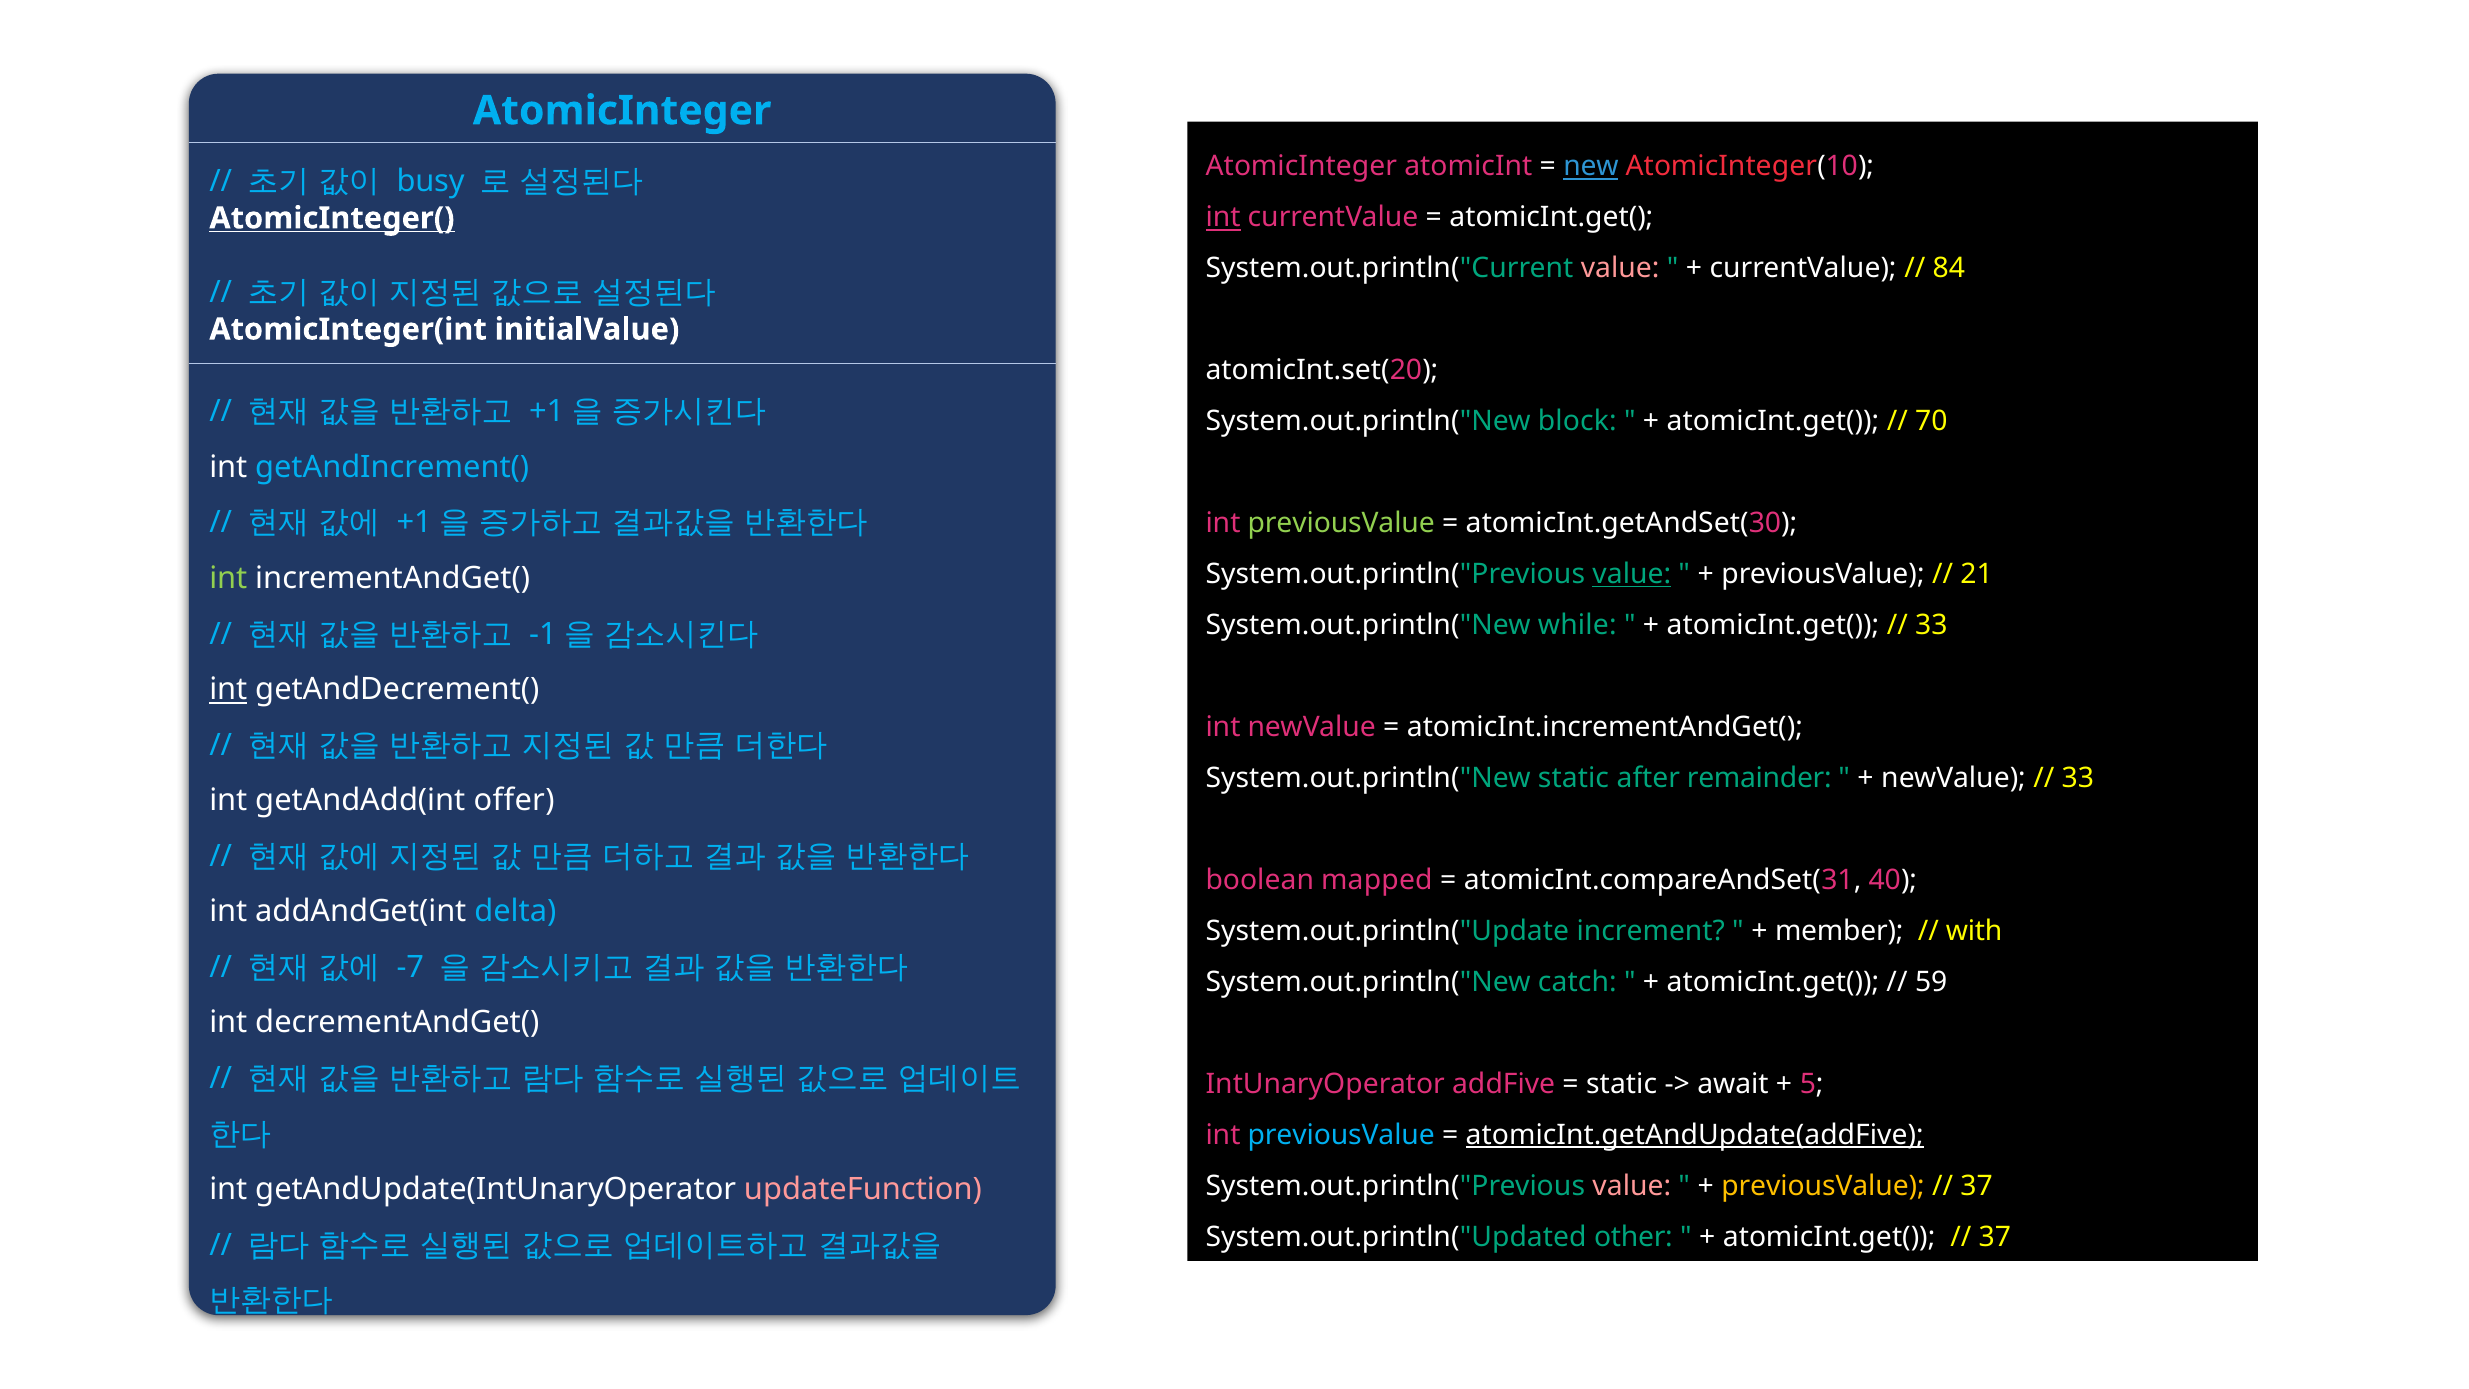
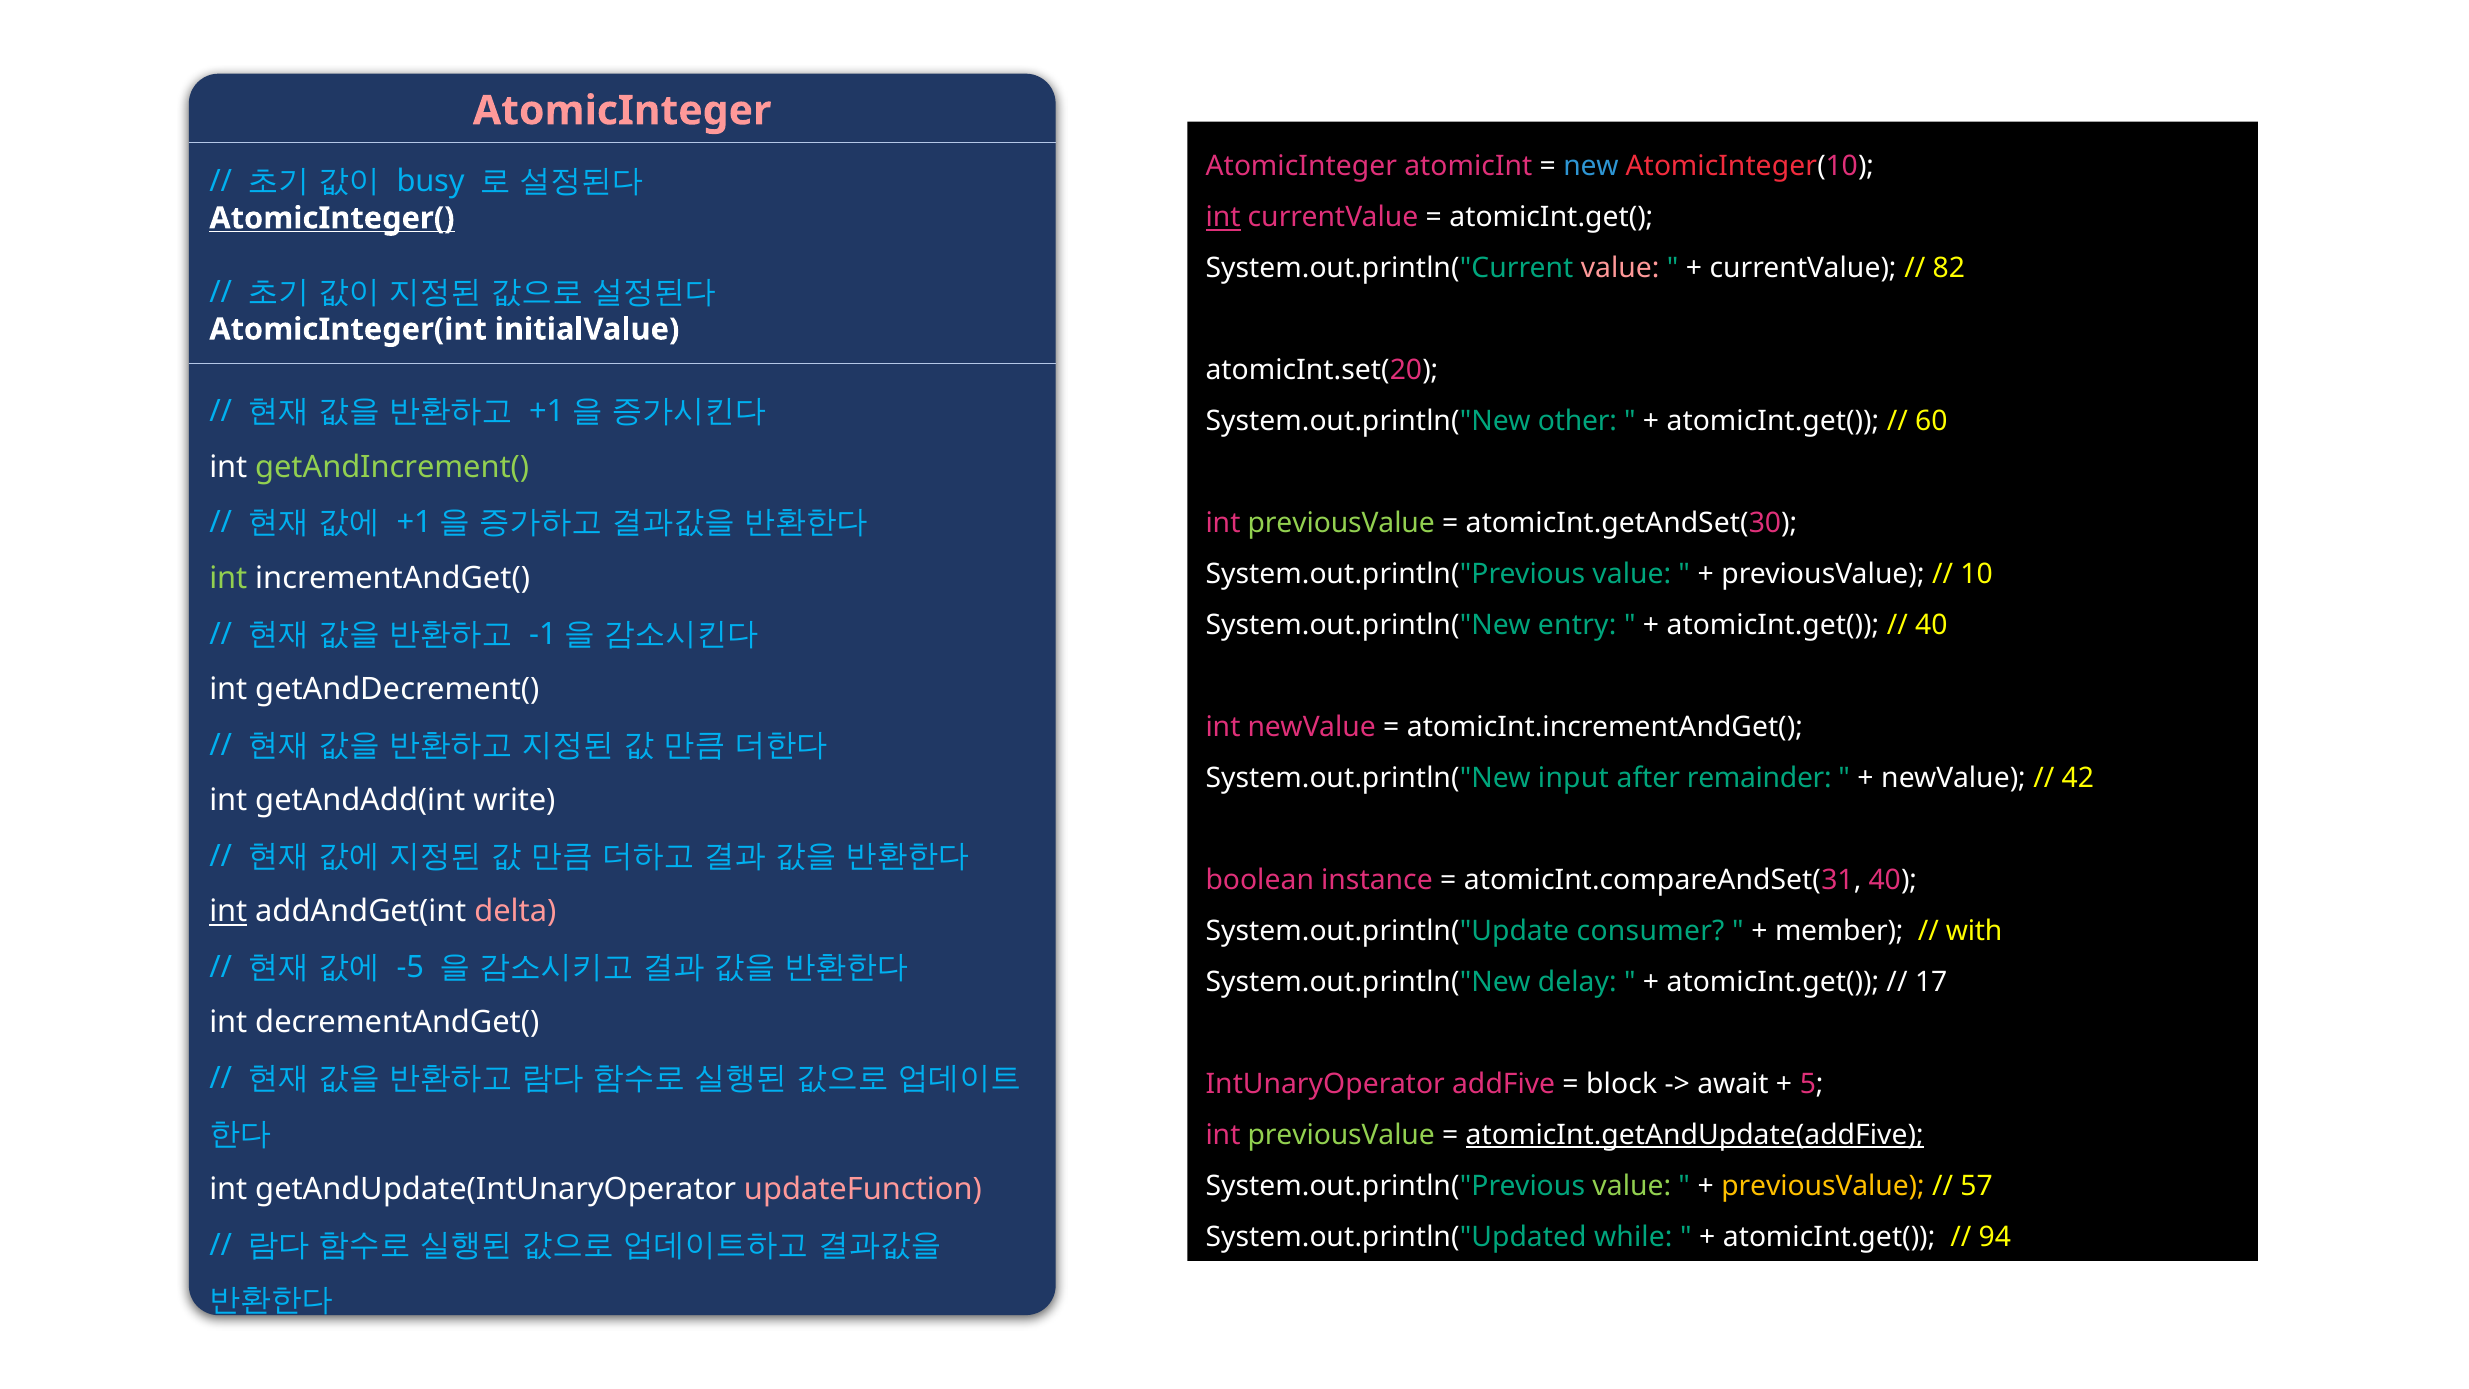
AtomicInteger colour: light blue -> pink (622, 111)
new underline: present -> none (1591, 167)
84: 84 -> 82 (1949, 268)
block: block -> other (1577, 421)
70: 70 -> 60 (1931, 421)
getAndIncrement( colour: light blue -> light green (392, 467)
value underline: present -> none (1632, 574)
21: 21 -> 10 (1977, 574)
while: while -> entry (1577, 625)
33: 33 -> 40 (1931, 625)
int underline: present -> none (228, 689)
System.out.println("New static: static -> input (1573, 778)
33: 33 -> 42 (2078, 778)
offer: offer -> write (514, 800)
mapped: mapped -> instance (1377, 880)
int underline: none -> present (228, 912)
delta colour: light blue -> pink (515, 912)
increment: increment -> consumer (1651, 931)
-7: -7 -> -5 (410, 967)
catch: catch -> delay (1577, 982)
59: 59 -> 17 (1931, 982)
static: static -> block (1622, 1084)
previousValue colour: light blue -> light green (1341, 1135)
value colour: pink -> light green (1632, 1186)
37: 37 -> 57 (1977, 1186)
other: other -> while (1633, 1237)
37: 37 -> 94 (1995, 1237)
